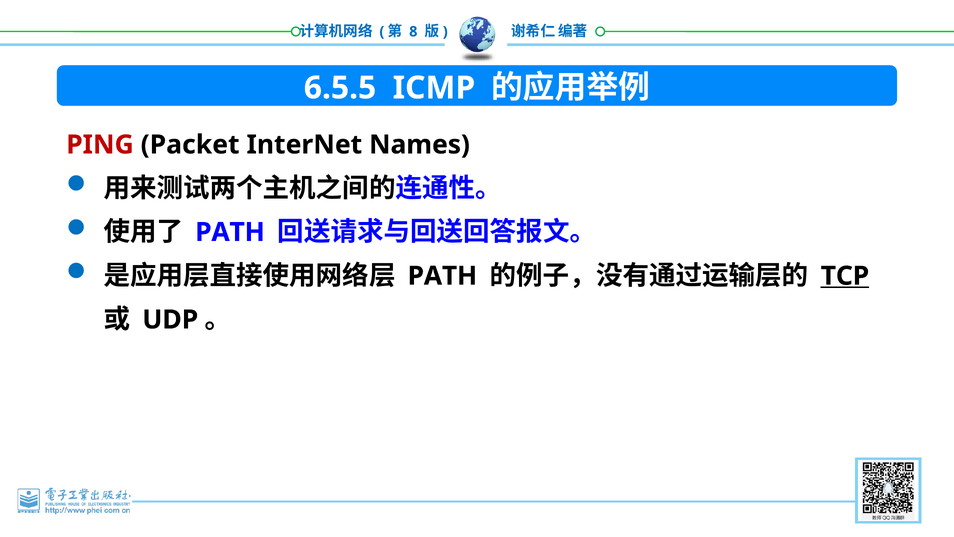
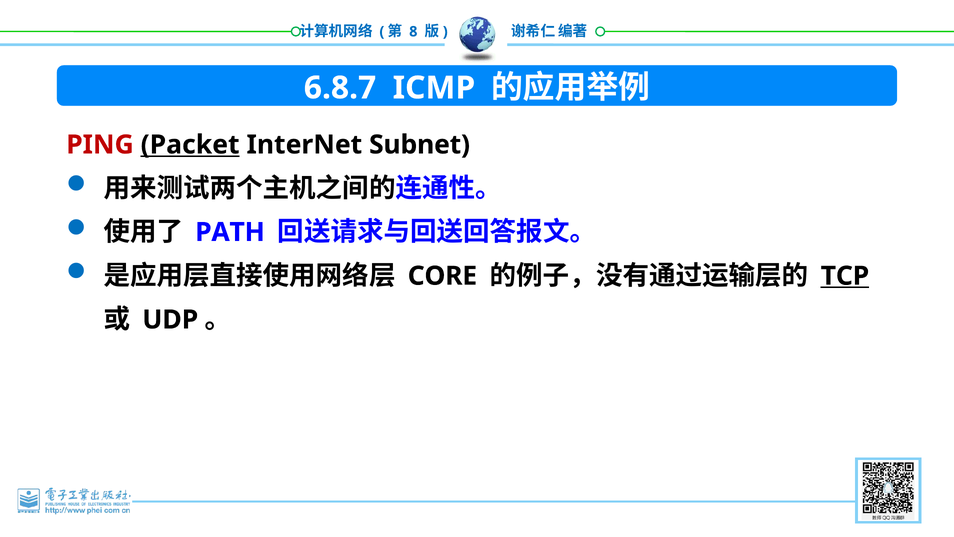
6.5.5: 6.5.5 -> 6.8.7 (340, 88)
Packet underline: none -> present (190, 145)
Names: Names -> Subnet (420, 145)
PATH: PATH -> CORE (442, 276)
